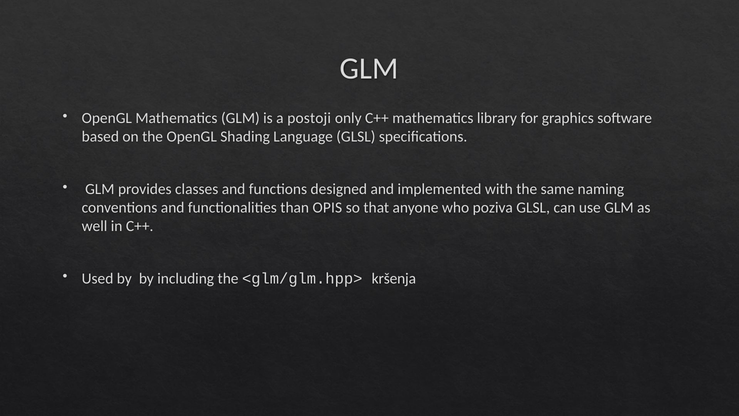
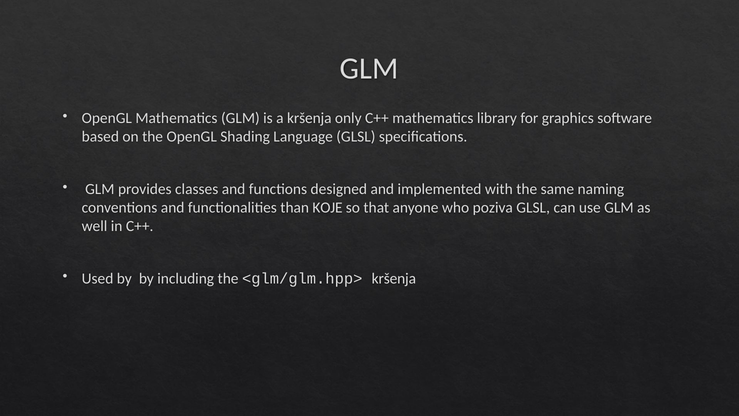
a postoji: postoji -> kršenja (309, 118)
OPIS: OPIS -> KOJE (328, 207)
